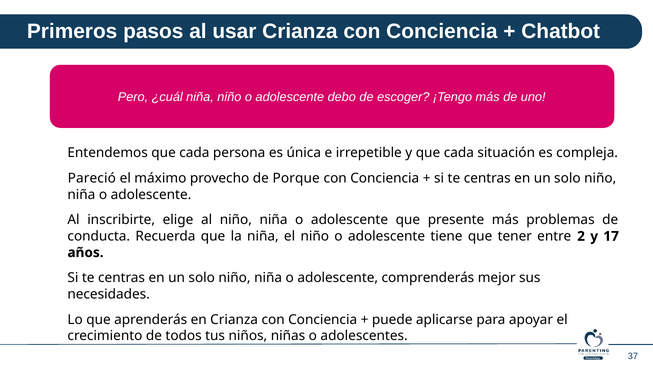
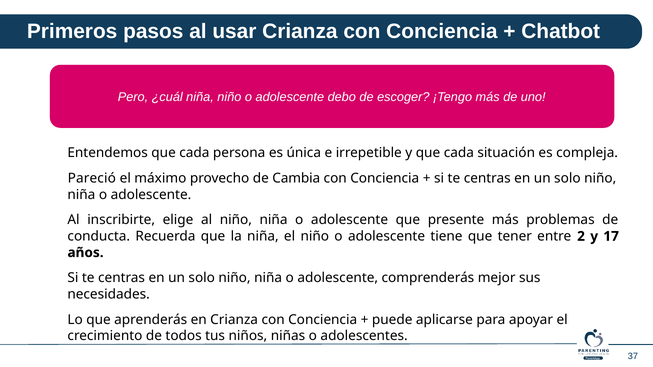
Porque: Porque -> Cambia (296, 178)
